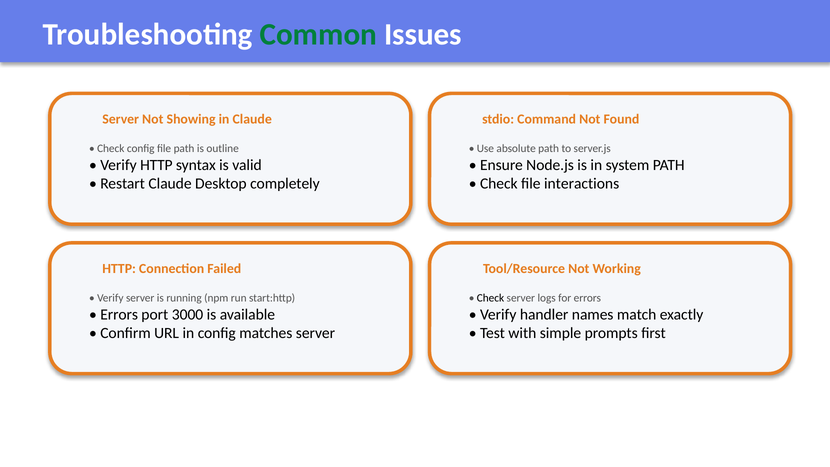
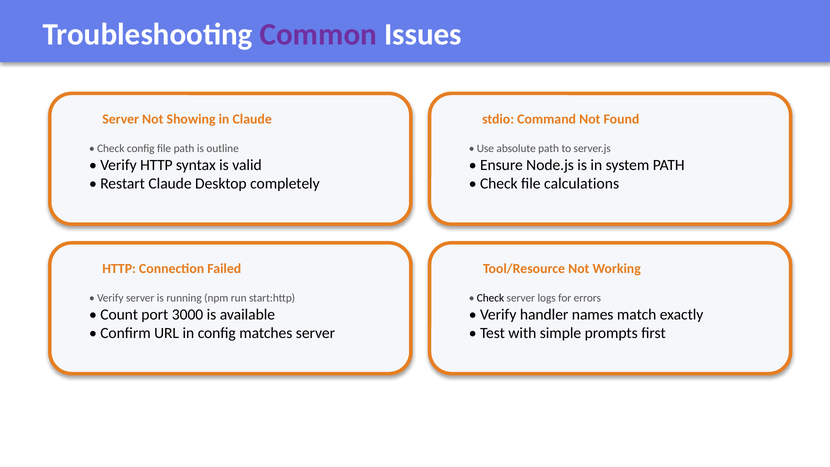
Common colour: green -> purple (318, 34)
interactions: interactions -> calculations (582, 184)
Errors: Errors -> Count (119, 314)
